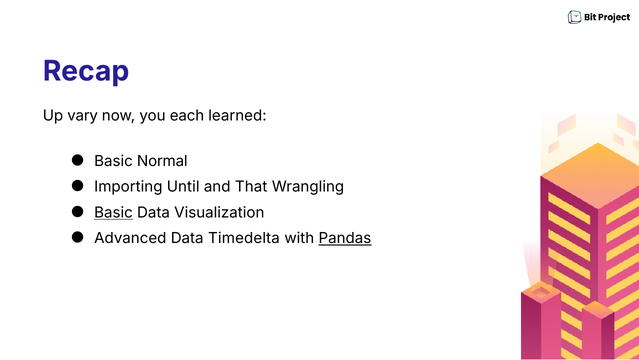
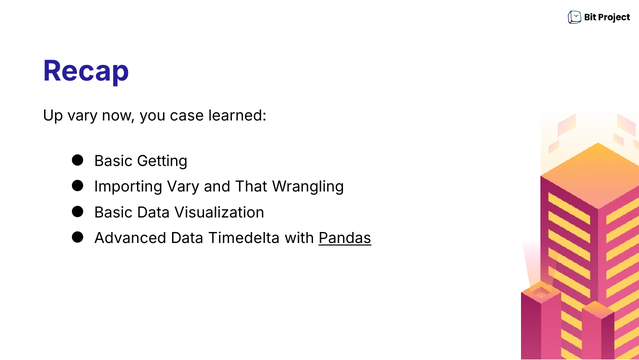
each: each -> case (187, 116)
Normal: Normal -> Getting (162, 161)
Importing Until: Until -> Vary (183, 187)
Basic underline: present -> none (114, 212)
